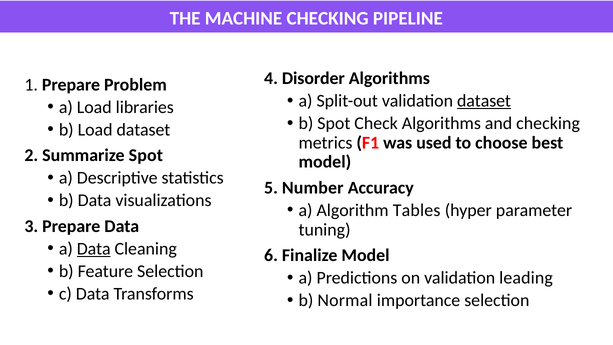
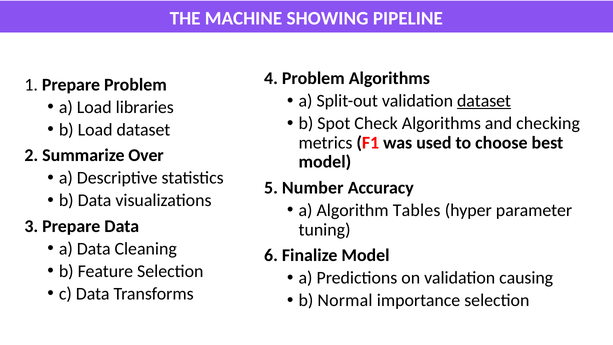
MACHINE CHECKING: CHECKING -> SHOWING (327, 19)
4 Disorder: Disorder -> Problem (313, 78)
Summarize Spot: Spot -> Over (146, 155)
Data underline: present -> none (94, 249)
leading: leading -> causing (526, 278)
